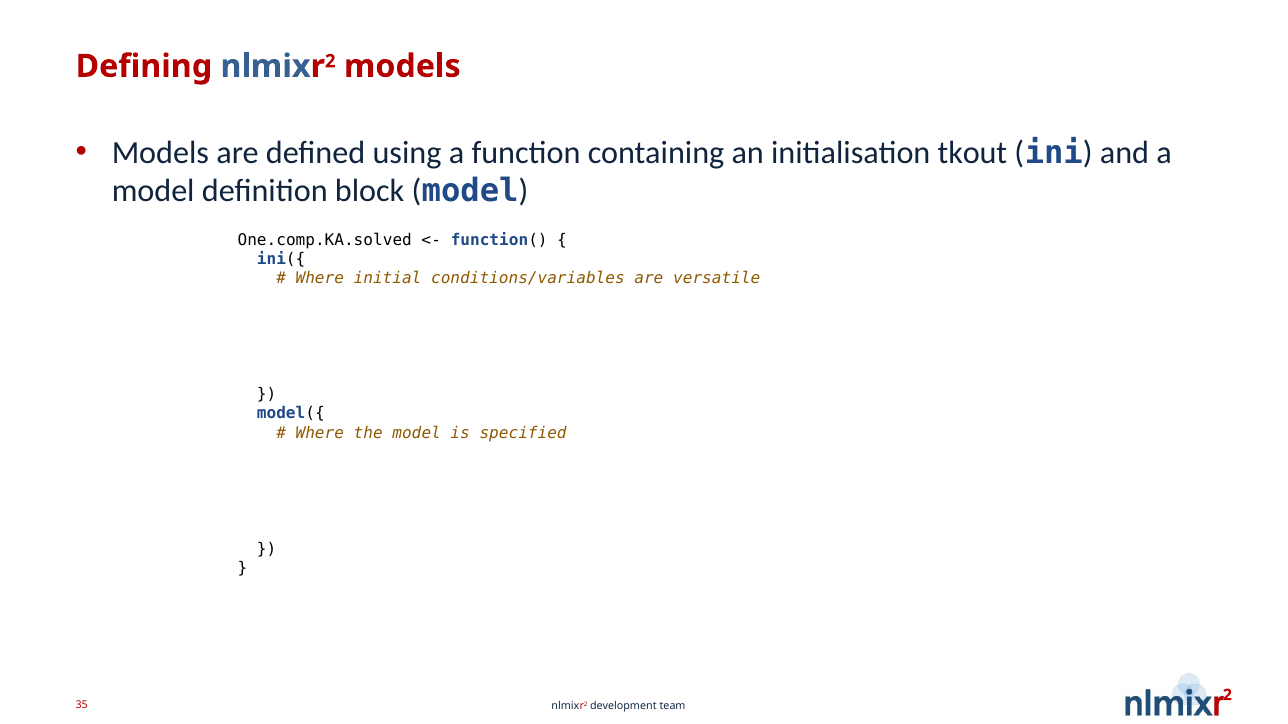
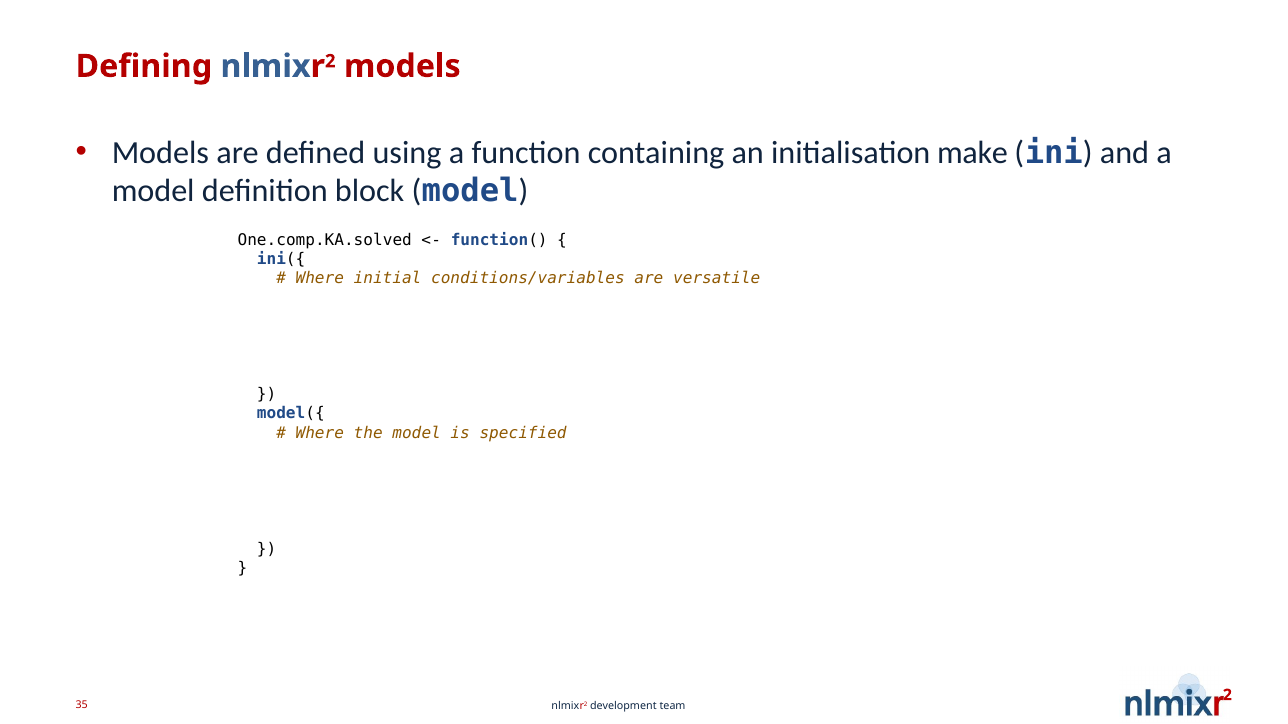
tkout: tkout -> make (972, 153)
